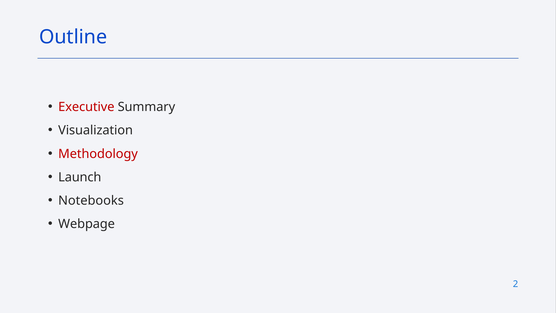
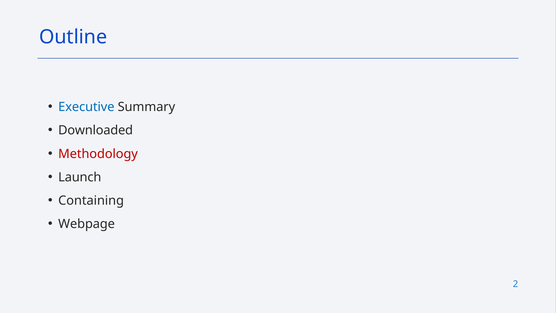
Executive colour: red -> blue (86, 107)
Visualization: Visualization -> Downloaded (96, 130)
Notebooks: Notebooks -> Containing (91, 200)
